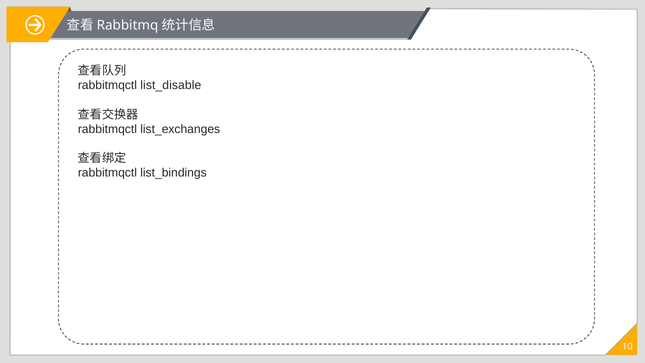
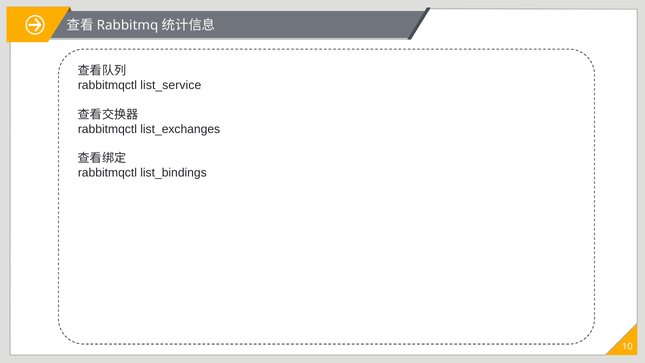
list_disable: list_disable -> list_service (171, 85)
